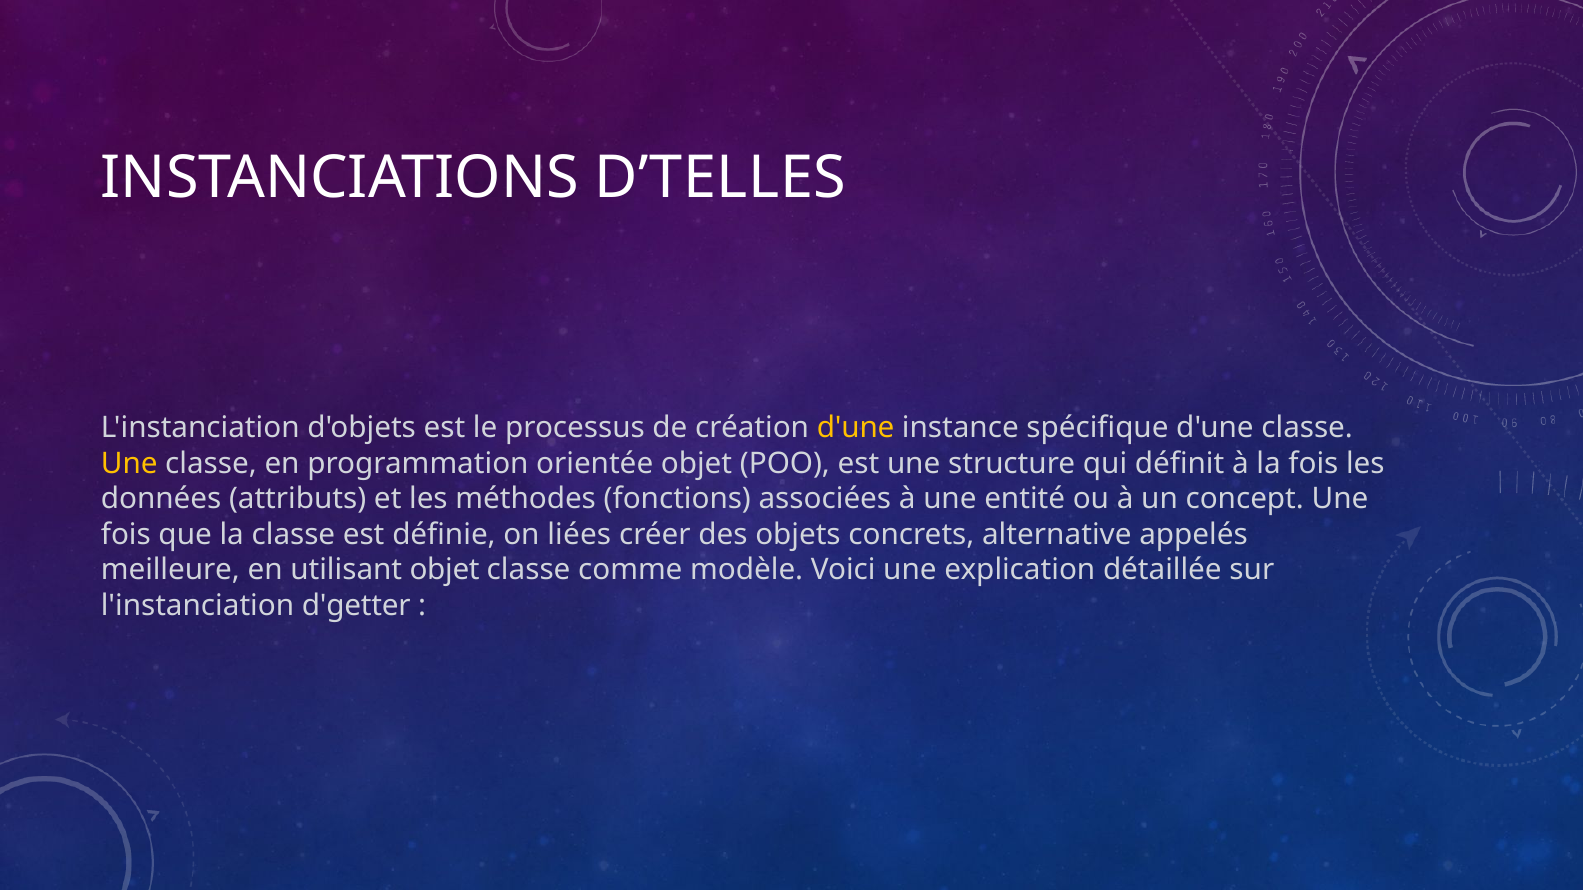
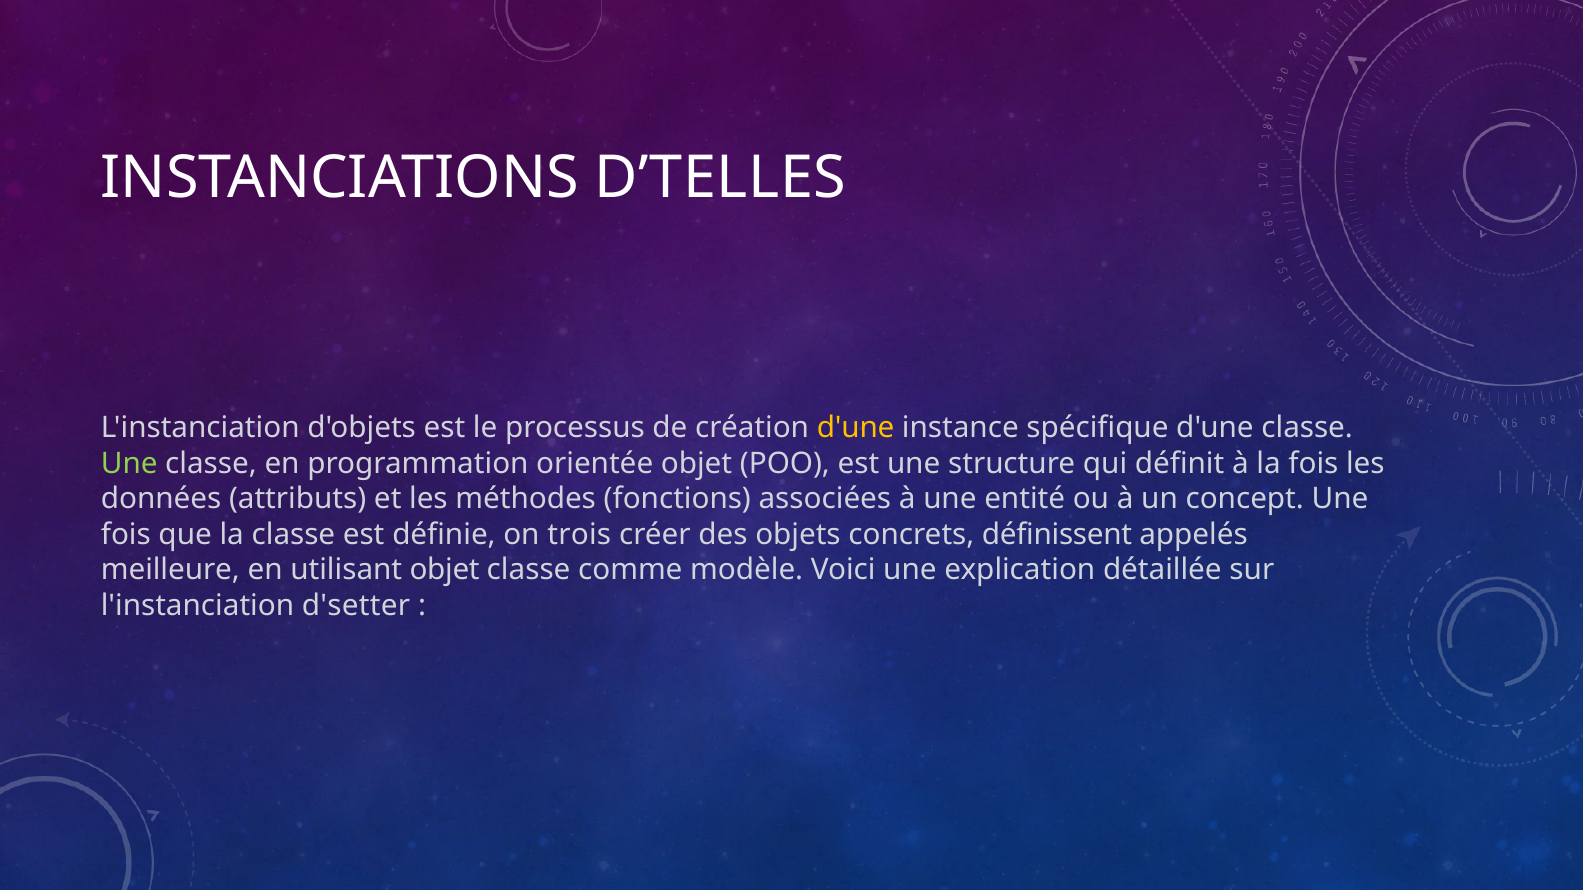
Une colour: yellow -> light green (129, 464)
liées: liées -> trois (579, 535)
alternative: alternative -> définissent (1057, 535)
d'getter: d'getter -> d'setter (356, 606)
